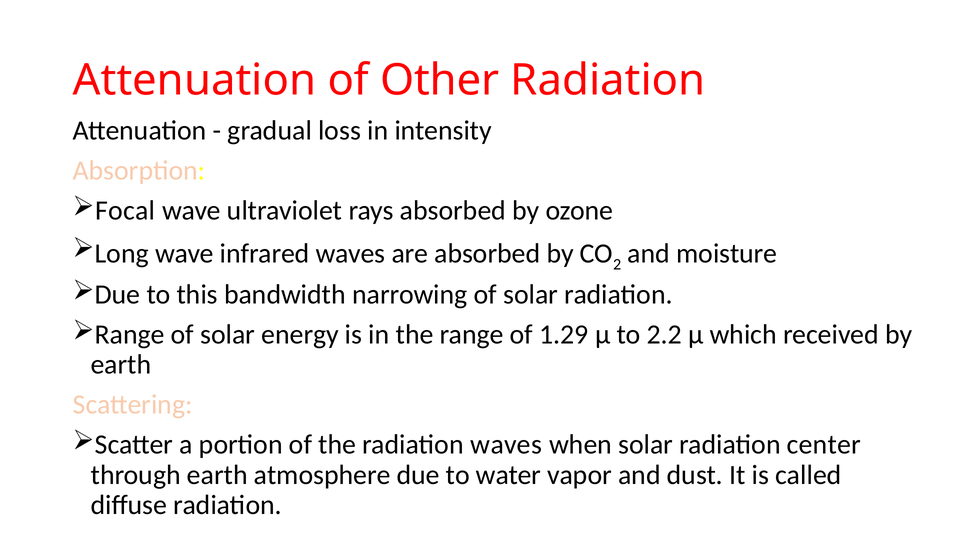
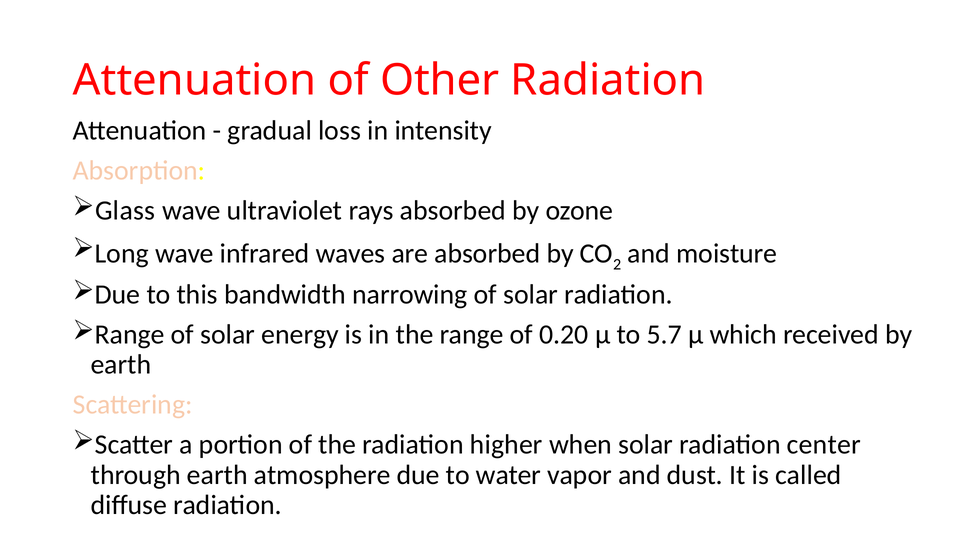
Focal: Focal -> Glass (125, 210)
1.29: 1.29 -> 0.20 (564, 335)
2.2: 2.2 -> 5.7 (664, 335)
radiation waves: waves -> higher (506, 445)
